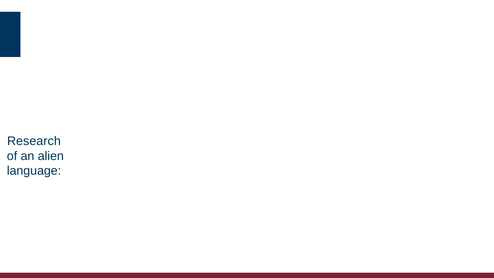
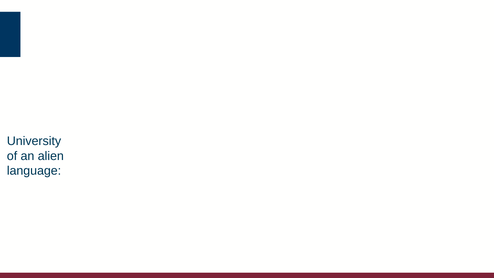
Research: Research -> University (34, 141)
